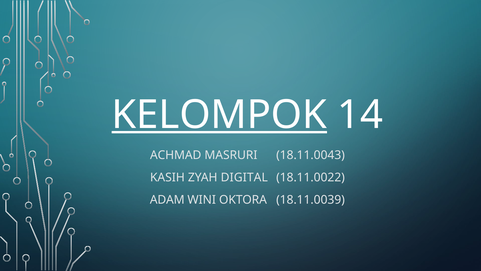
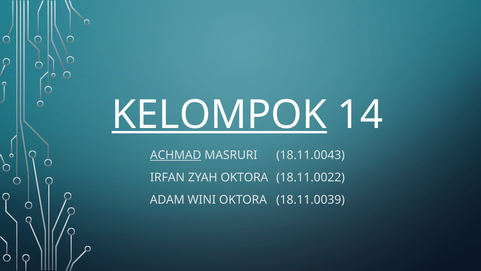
ACHMAD underline: none -> present (176, 155)
KASIH: KASIH -> IRFAN (167, 177)
ZYAH DIGITAL: DIGITAL -> OKTORA (244, 177)
